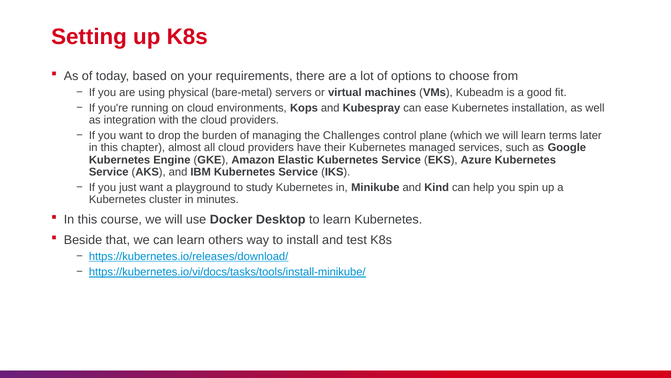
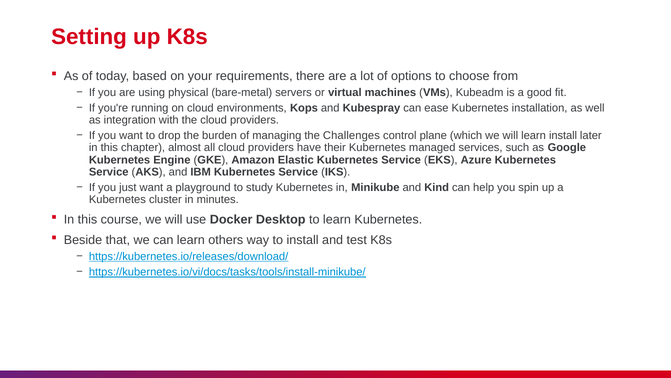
learn terms: terms -> install (563, 135)
